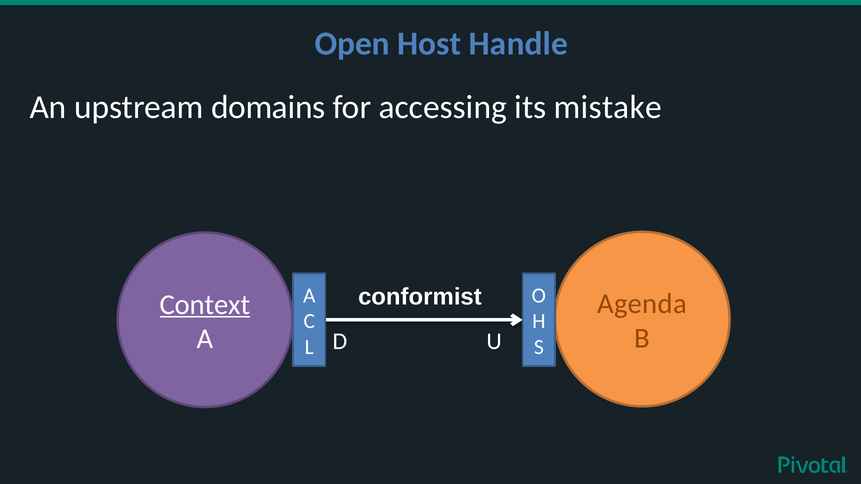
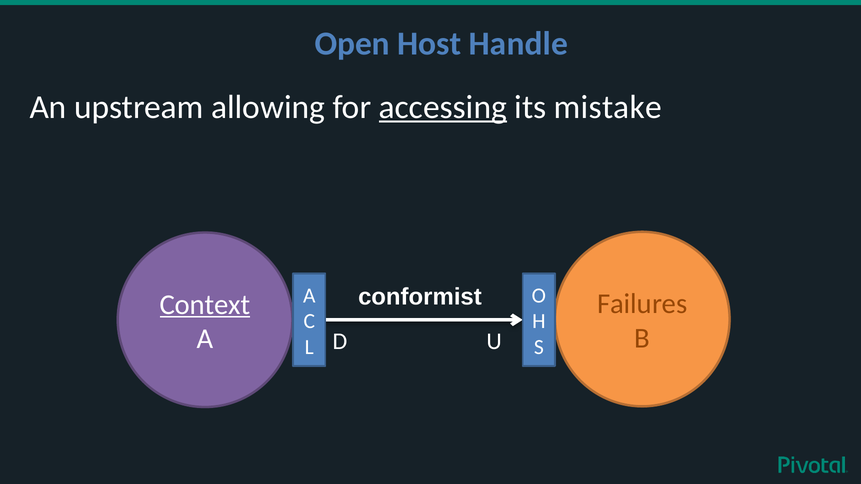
domains: domains -> allowing (268, 107)
accessing underline: none -> present (443, 107)
Agenda: Agenda -> Failures (642, 304)
